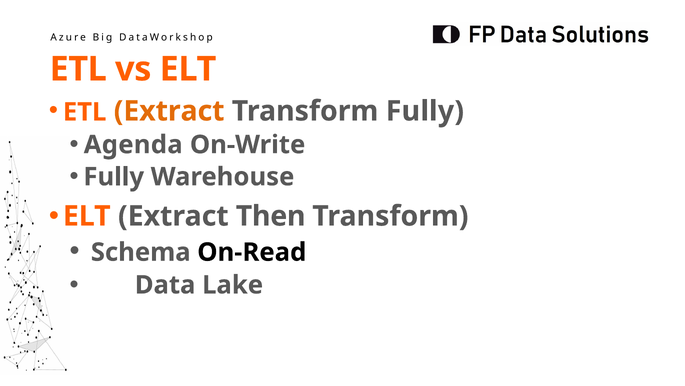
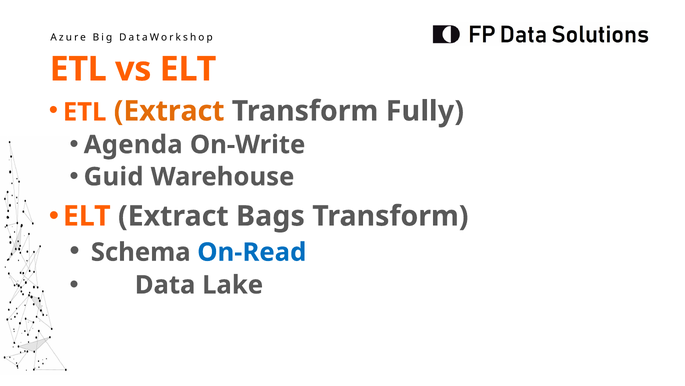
Fully: Fully -> Guid (114, 177)
Then: Then -> Bags (270, 216)
On-Read colour: black -> blue (252, 252)
